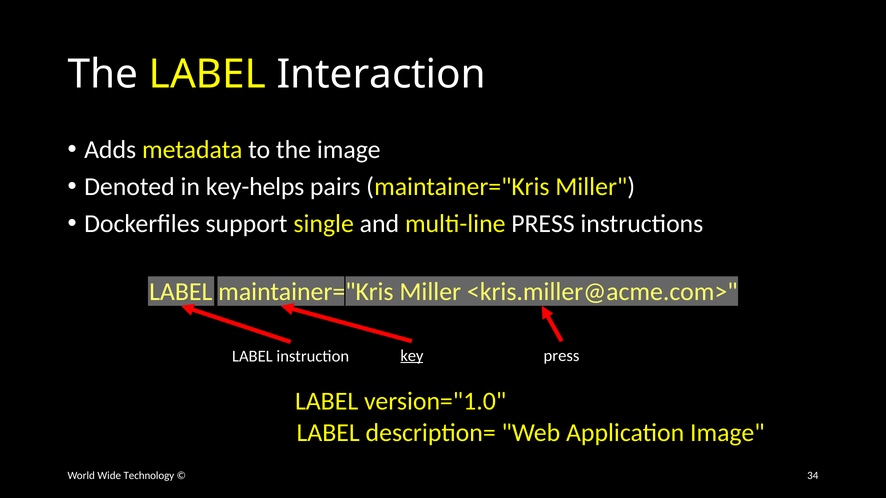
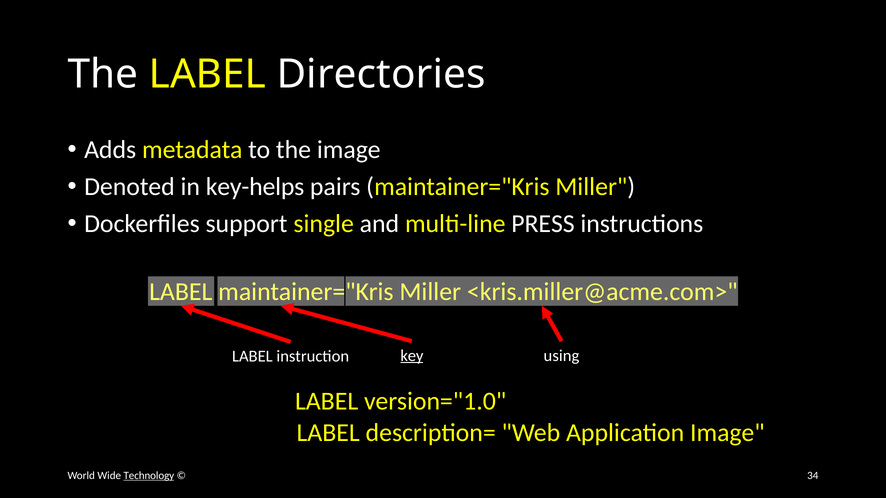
Interaction: Interaction -> Directories (381, 74)
instruction press: press -> using (562, 356)
Technology underline: none -> present (149, 476)
